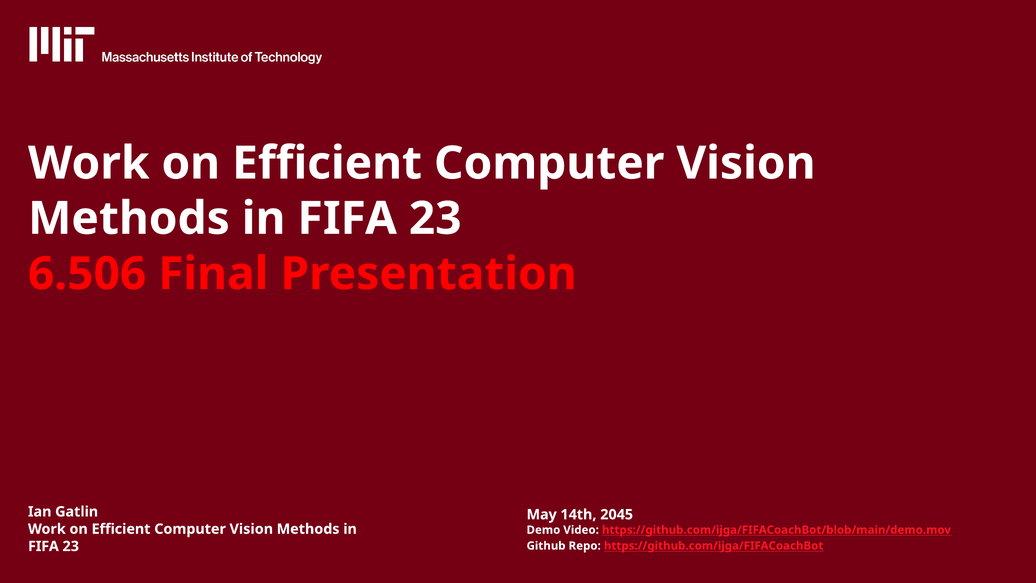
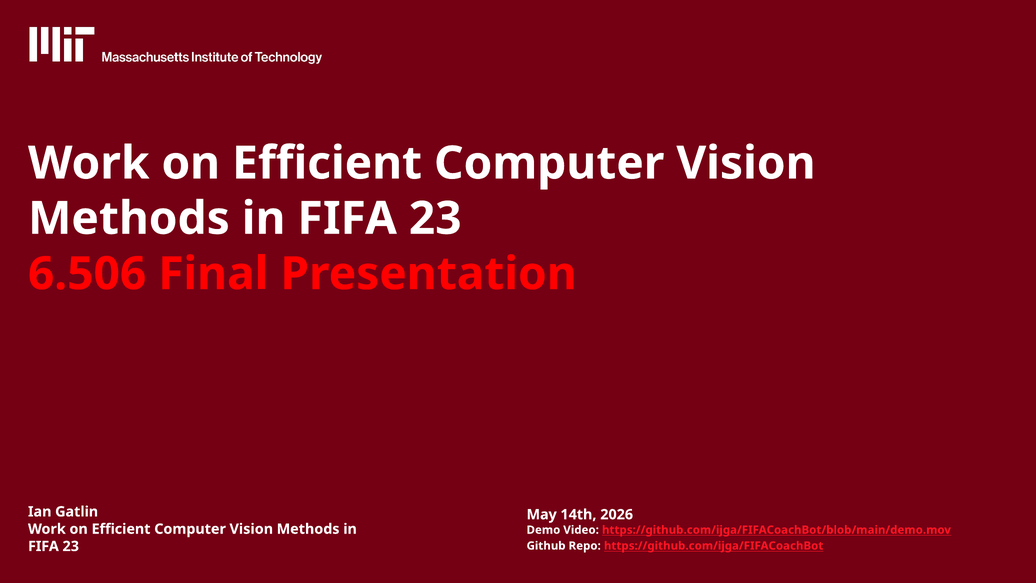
2045: 2045 -> 2026 (617, 514)
